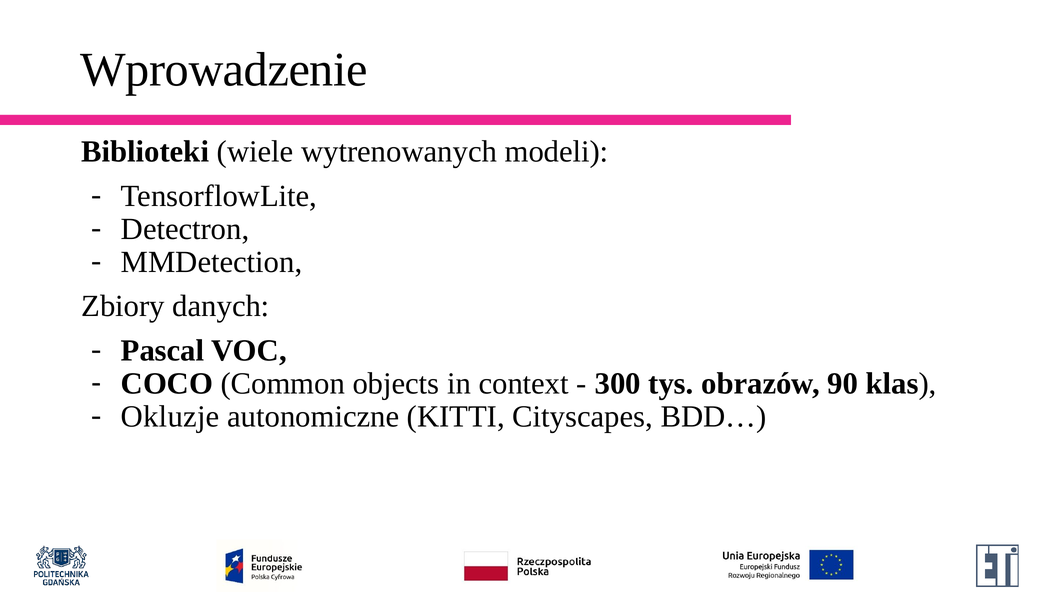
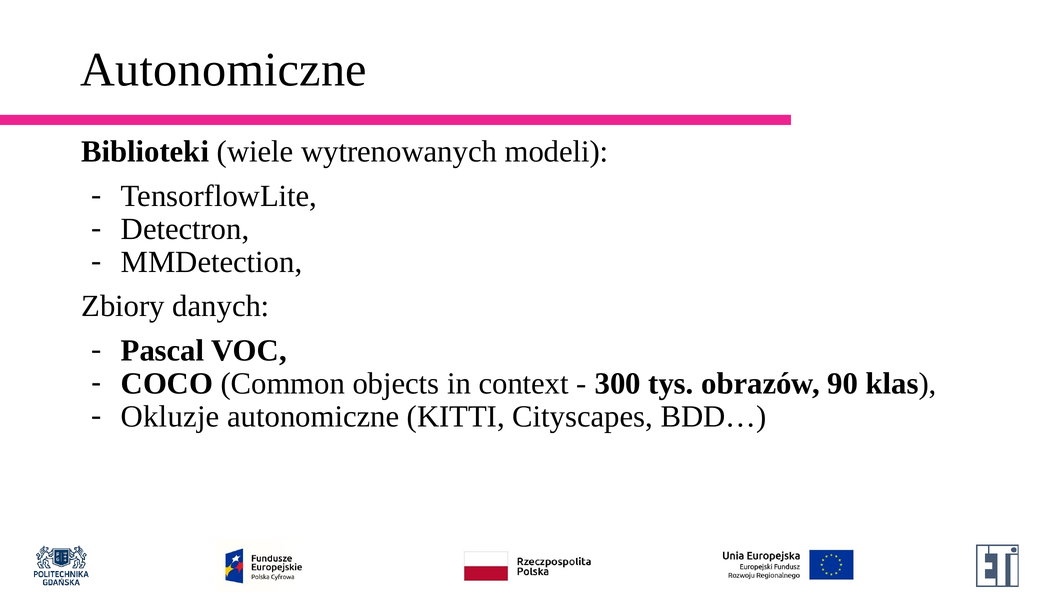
Wprowadzenie: Wprowadzenie -> Autonomiczne (224, 70)
